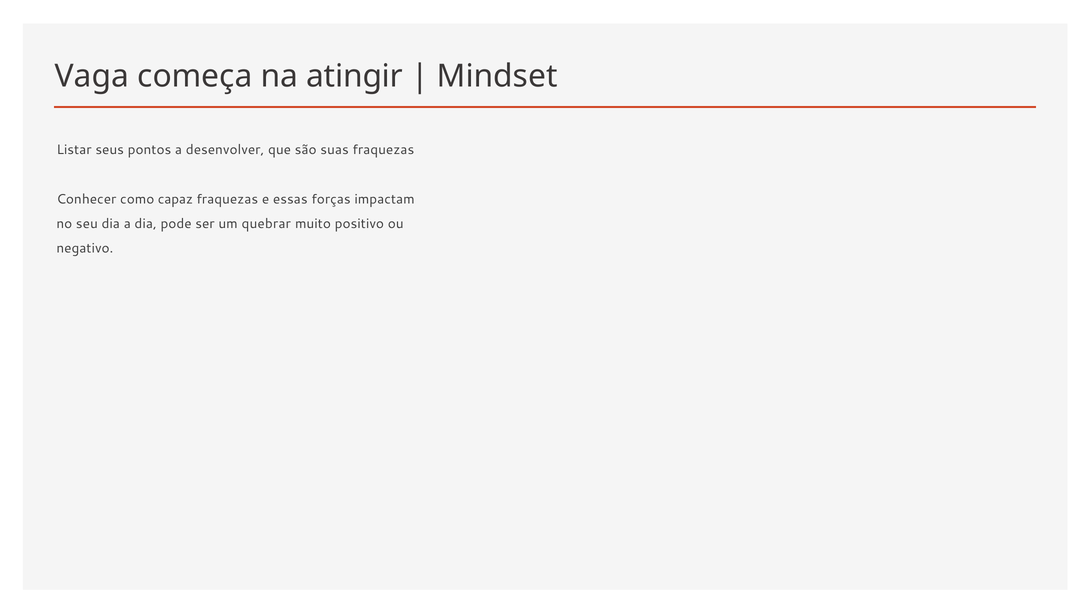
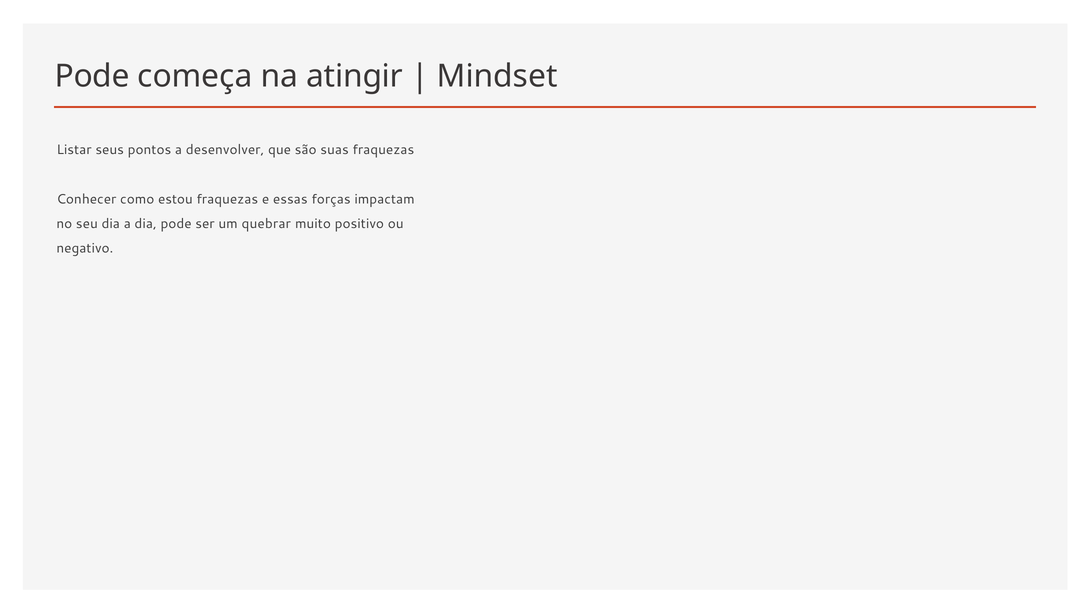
Vaga: Vaga -> Pode (92, 76)
capaz: capaz -> estou (175, 199)
